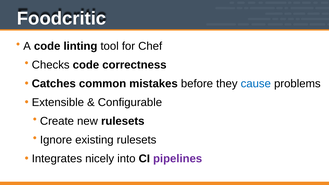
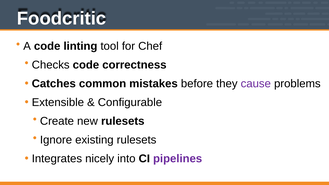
cause colour: blue -> purple (256, 84)
